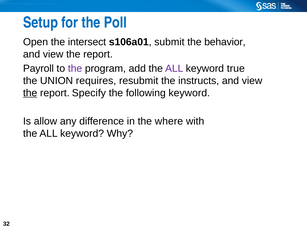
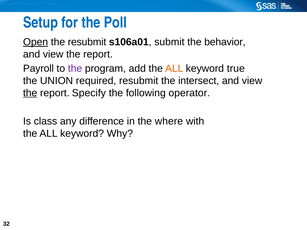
Open underline: none -> present (36, 42)
the intersect: intersect -> resubmit (87, 42)
ALL colour: purple -> orange (174, 68)
requires: requires -> required (96, 81)
instructs: instructs -> intersect (199, 81)
following keyword: keyword -> operator (189, 93)
allow: allow -> class (45, 121)
